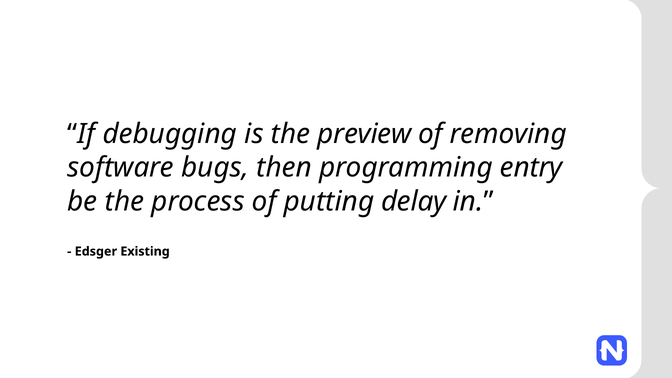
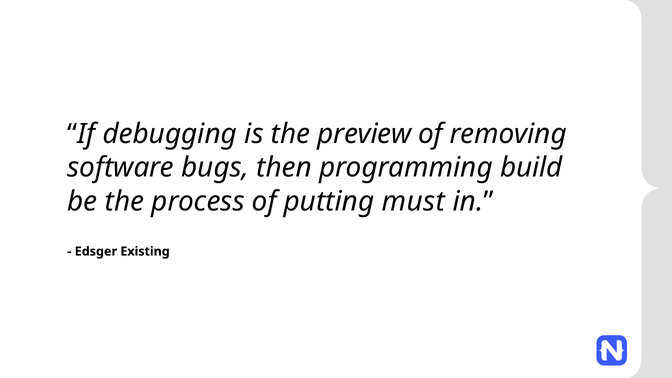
entry: entry -> build (531, 168)
delay: delay -> must (413, 201)
